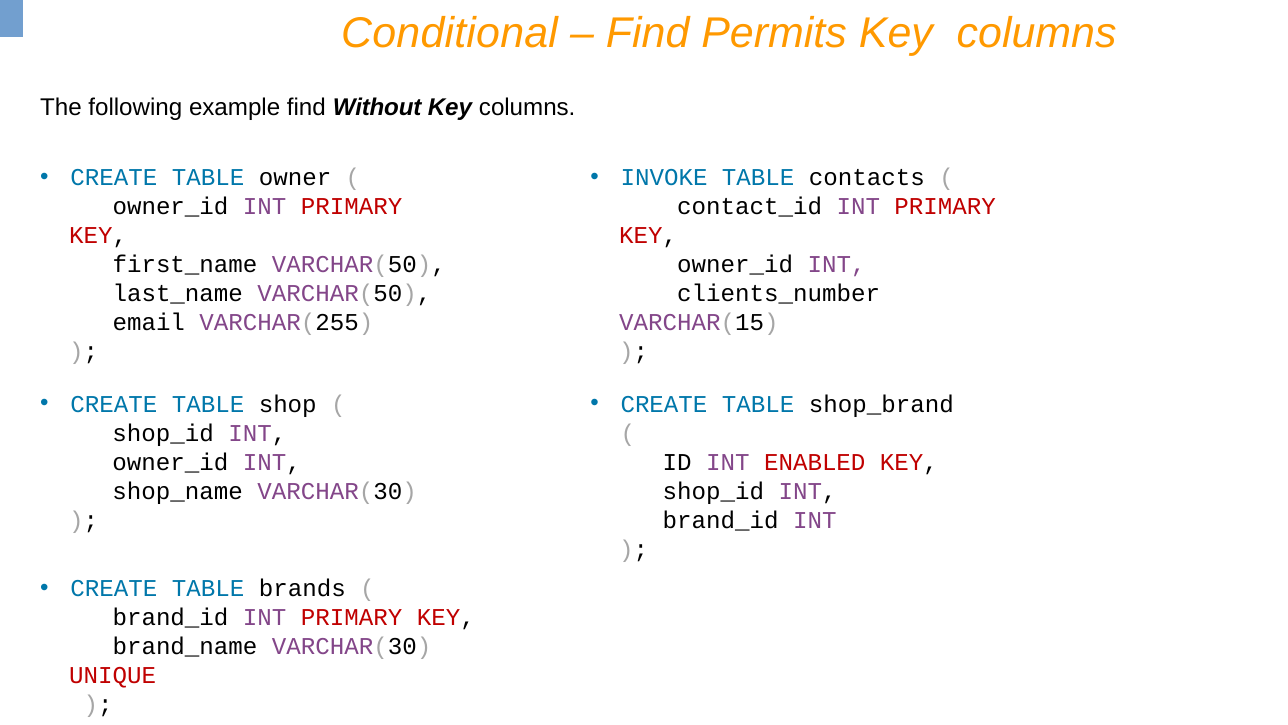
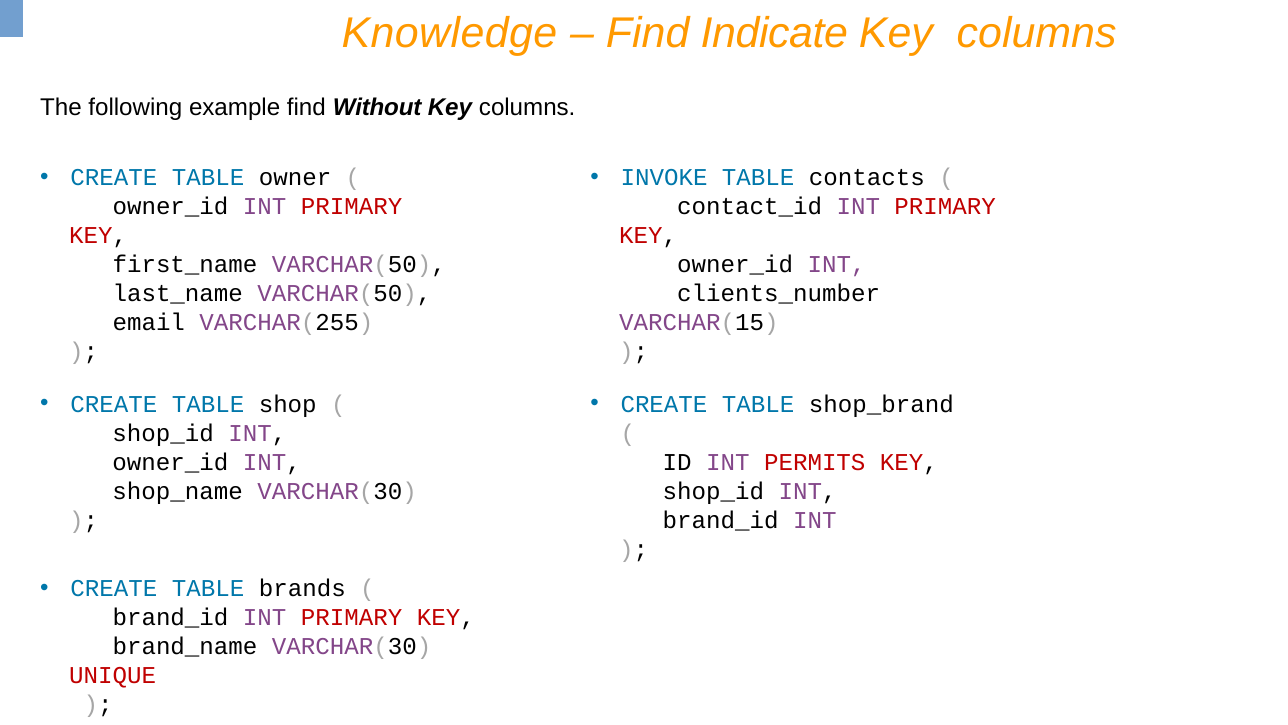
Conditional: Conditional -> Knowledge (449, 34)
Permits: Permits -> Indicate (774, 34)
ENABLED: ENABLED -> PERMITS (815, 462)
